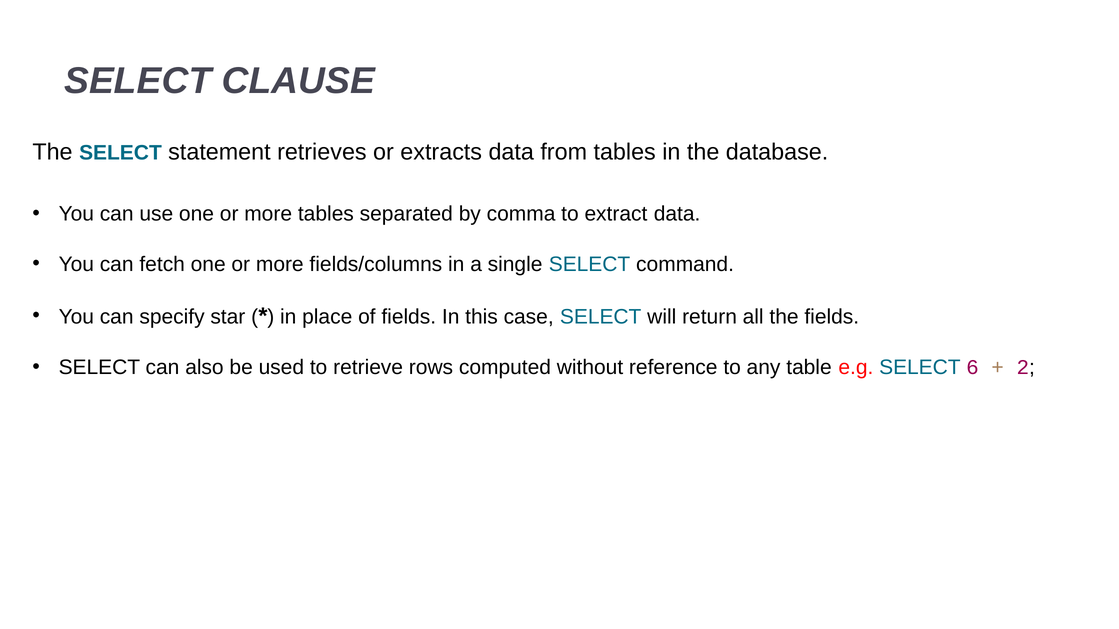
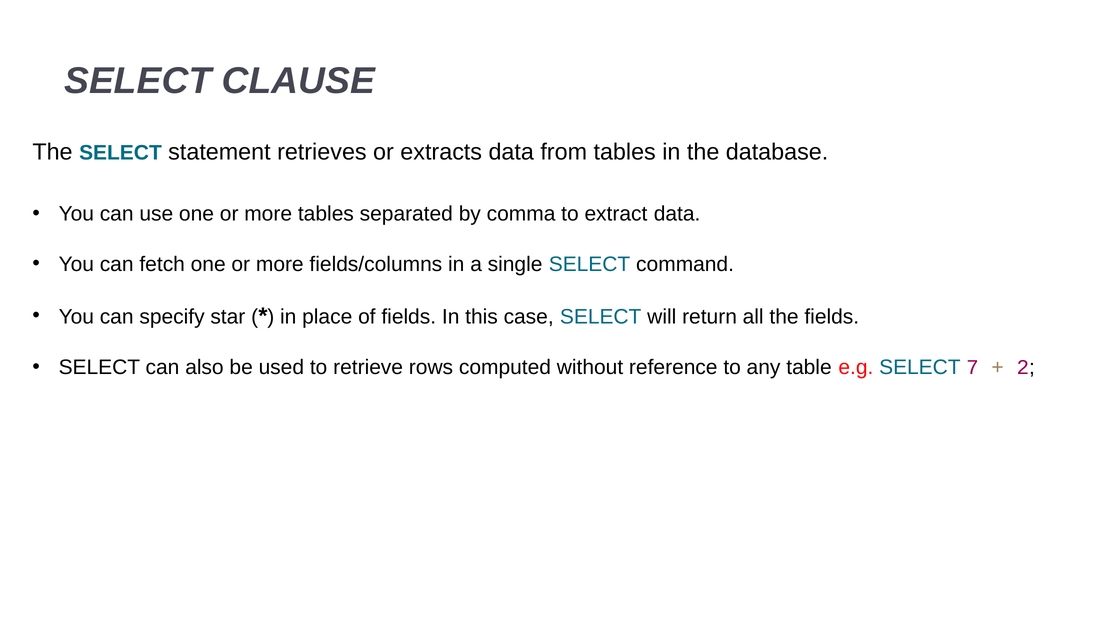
6: 6 -> 7 (972, 368)
